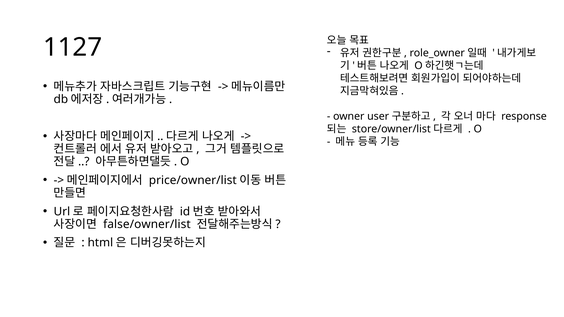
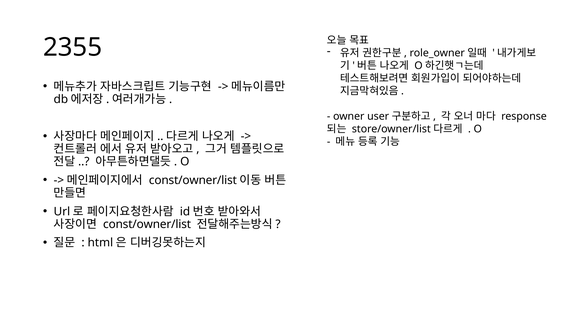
1127: 1127 -> 2355 (73, 47)
price/owner/list: price/owner/list -> const/owner/list (193, 180)
false/owner/list: false/owner/list -> const/owner/list (147, 224)
